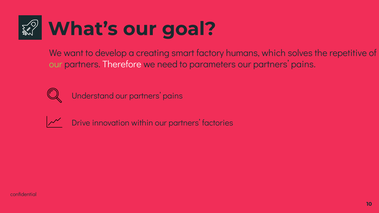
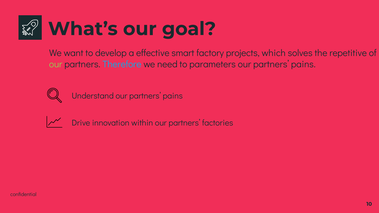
creating: creating -> effective (153, 53)
humans: humans -> projects (243, 53)
Therefore colour: white -> light blue (122, 64)
